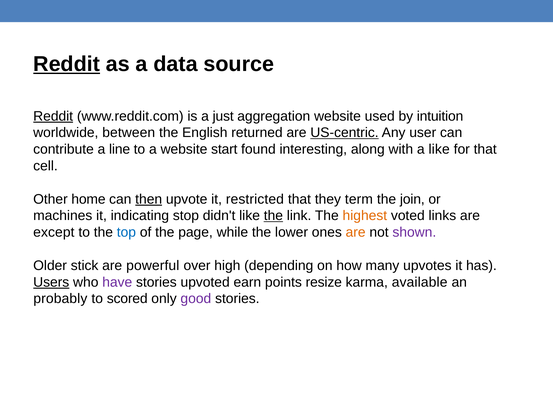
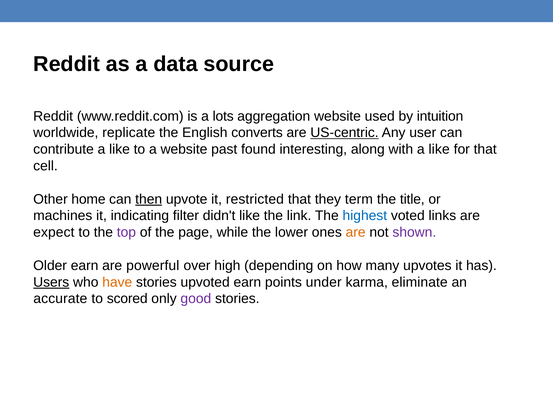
Reddit underline: present -> none (67, 64)
Reddit underline: present -> none (53, 116)
just: just -> lots (223, 116)
between: between -> replicate (129, 133)
returned: returned -> converts (257, 133)
contribute a line: line -> like (120, 149)
start: start -> past (224, 149)
join: join -> title (412, 199)
stop: stop -> filter (186, 216)
the underline: present -> none (273, 216)
highest colour: orange -> blue (365, 216)
except: except -> expect (54, 232)
top colour: blue -> purple (126, 232)
Older stick: stick -> earn (85, 265)
have colour: purple -> orange (117, 282)
resize: resize -> under (324, 282)
available: available -> eliminate (420, 282)
probably: probably -> accurate (60, 299)
